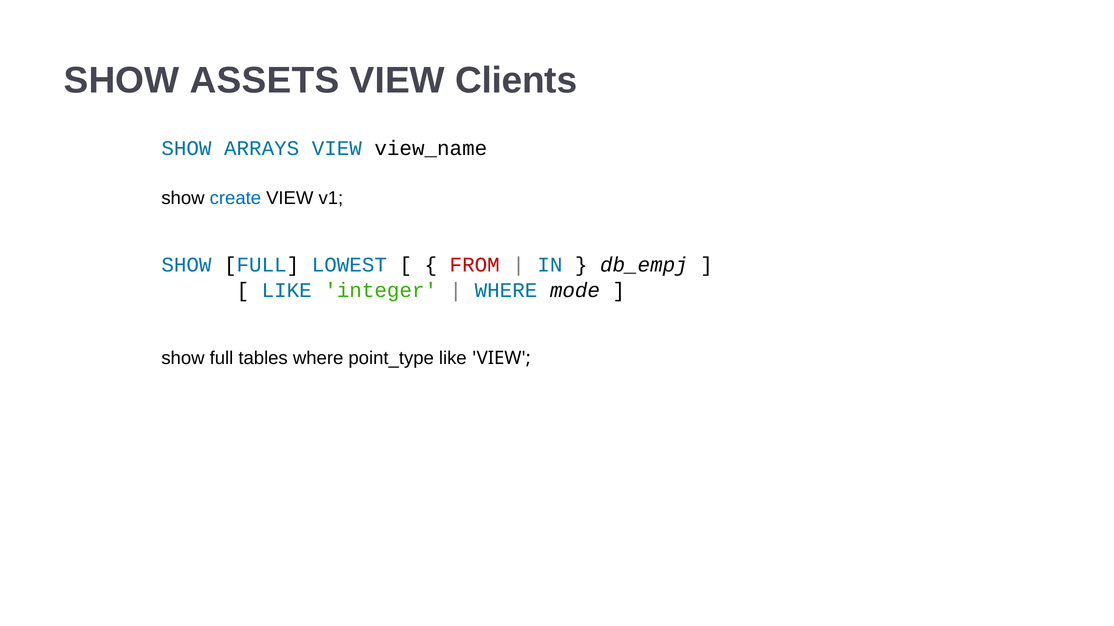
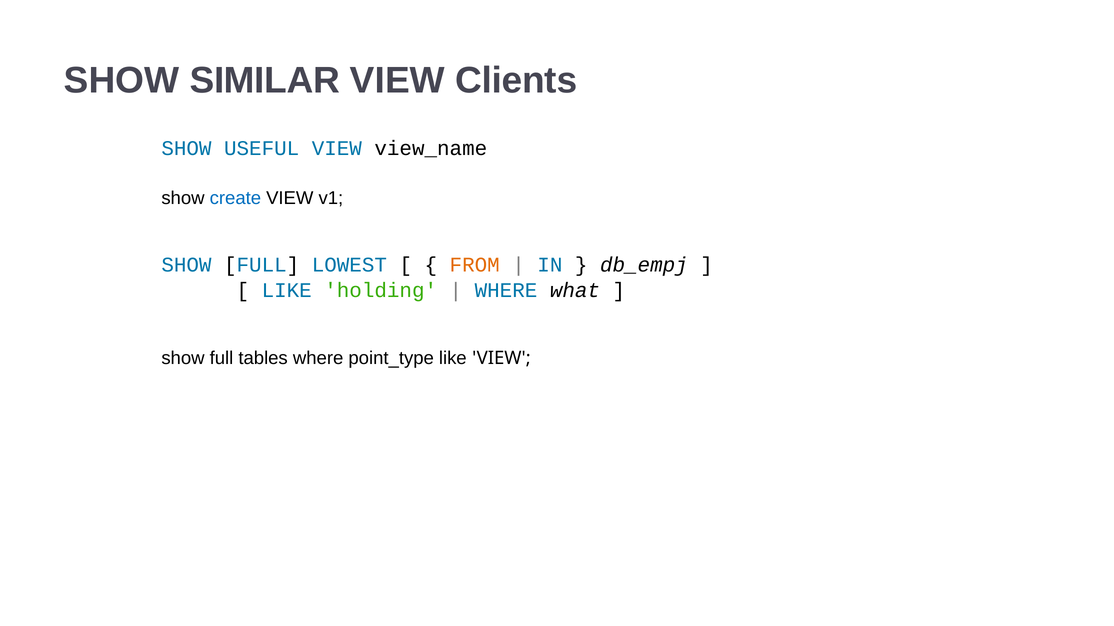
ASSETS: ASSETS -> SIMILAR (265, 81)
ARRAYS: ARRAYS -> USEFUL (262, 148)
FROM colour: red -> orange (475, 265)
integer: integer -> holding (381, 290)
mode: mode -> what (575, 290)
